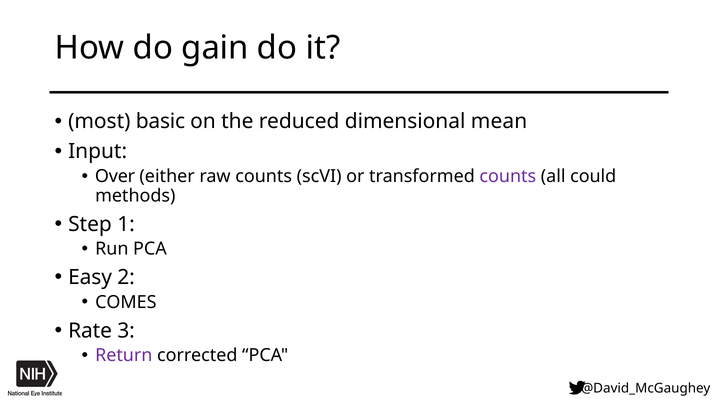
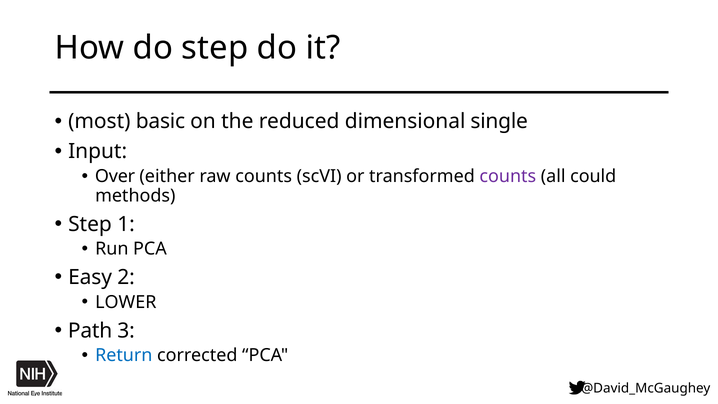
do gain: gain -> step (215, 48)
mean: mean -> single (499, 121)
COMES: COMES -> LOWER (126, 302)
Rate: Rate -> Path (90, 331)
Return colour: purple -> blue (124, 355)
